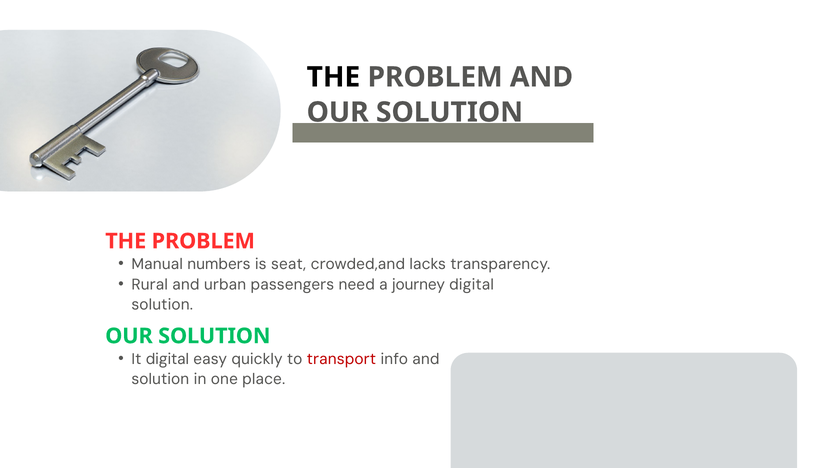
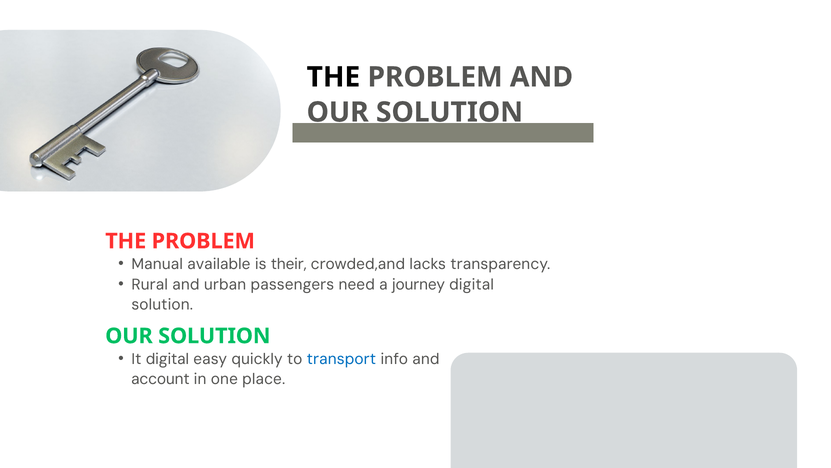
numbers: numbers -> available (219, 264)
seat: seat -> their (289, 264)
transport colour: red -> blue (341, 359)
solution: solution -> account (160, 379)
